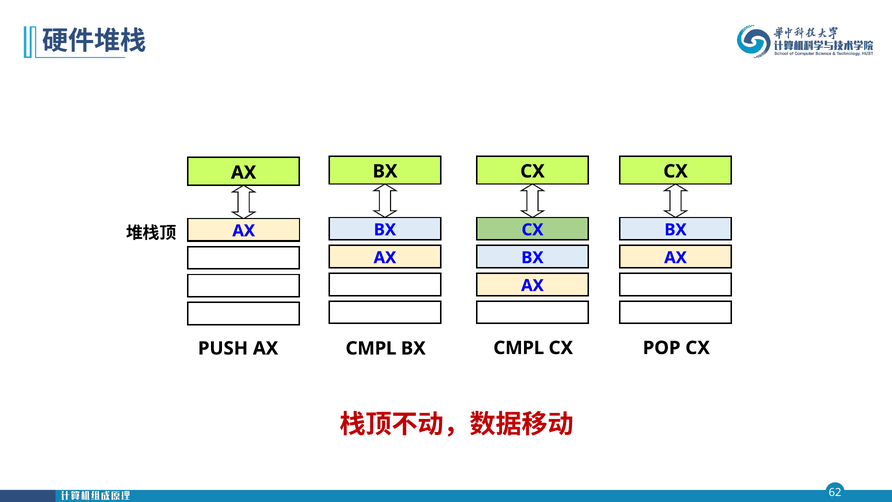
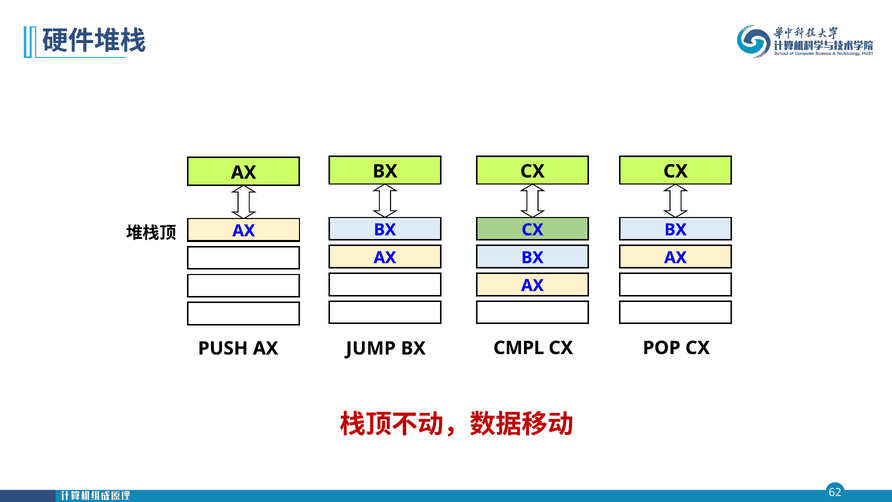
AX CMPL: CMPL -> JUMP (371, 348)
